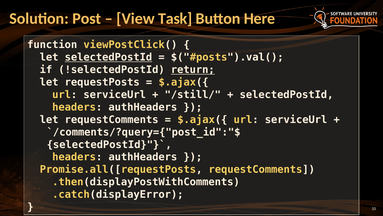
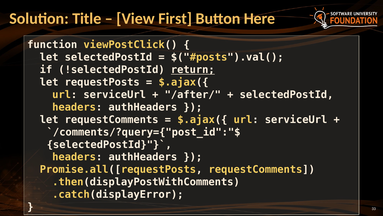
Post: Post -> Title (87, 19)
Task: Task -> First (175, 19)
selectedPostId underline: present -> none (108, 57)
/still/: /still/ -> /after/ (193, 94)
